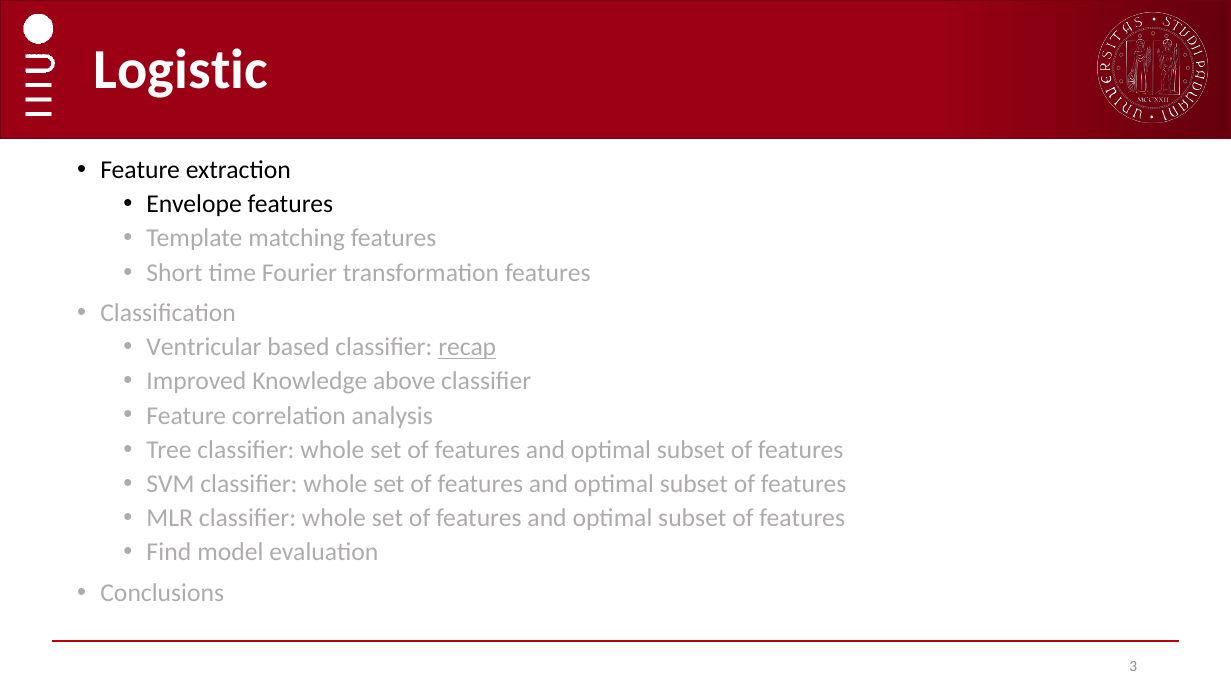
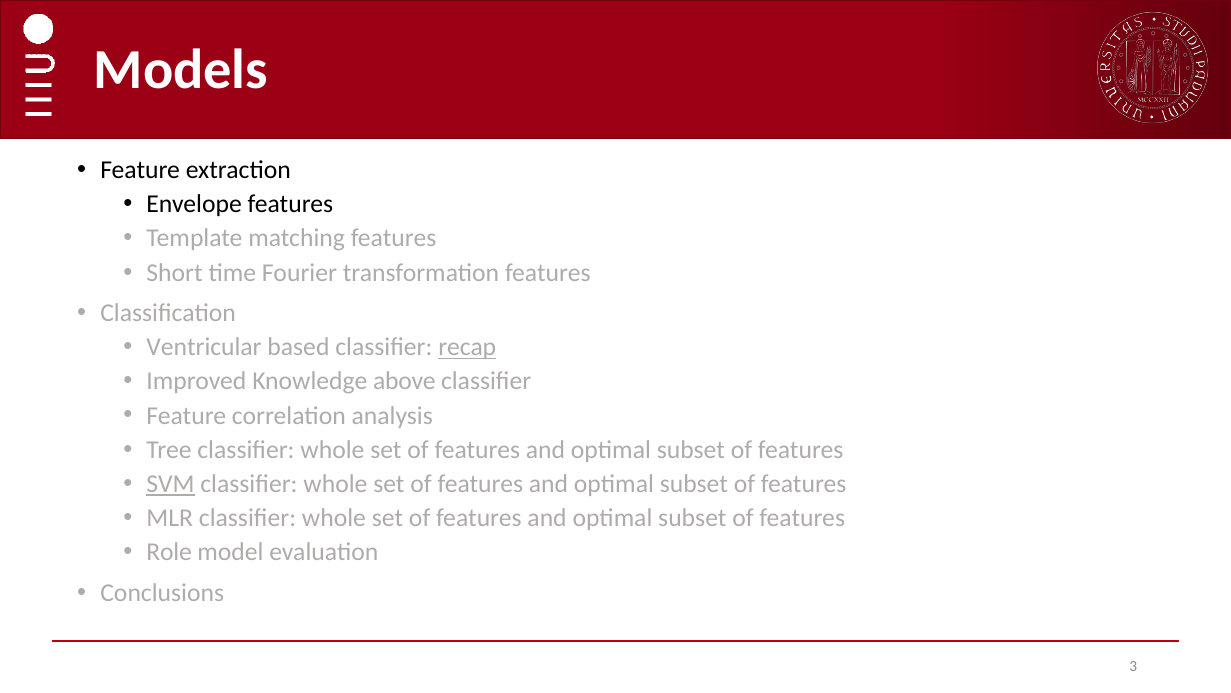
Logistic: Logistic -> Models (181, 70)
SVM underline: none -> present (171, 483)
Find: Find -> Role (169, 552)
